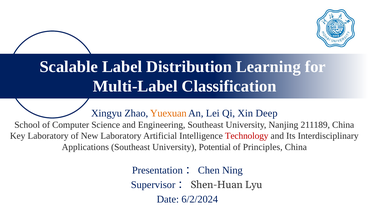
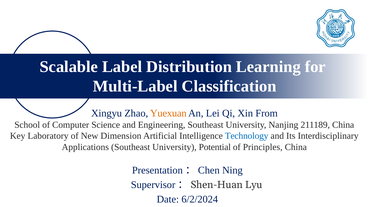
Deep: Deep -> From (267, 114)
New Laboratory: Laboratory -> Dimension (121, 136)
Technology colour: red -> blue (247, 136)
